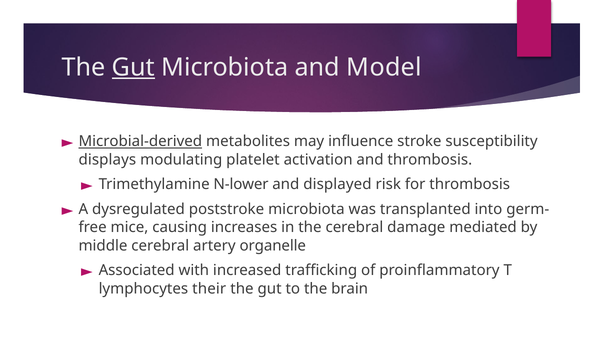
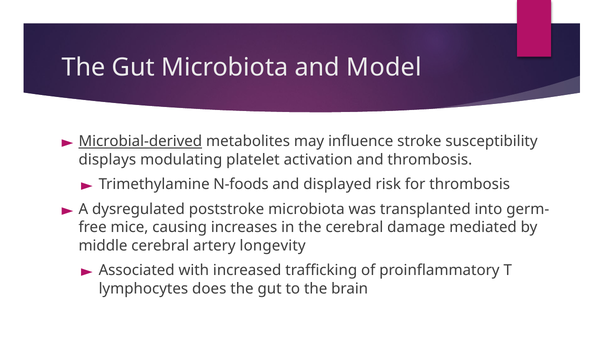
Gut underline: present -> none (133, 67)
N-lower: N-lower -> N-foods (241, 184)
organelle: organelle -> longevity (273, 245)
their: their -> does (209, 288)
